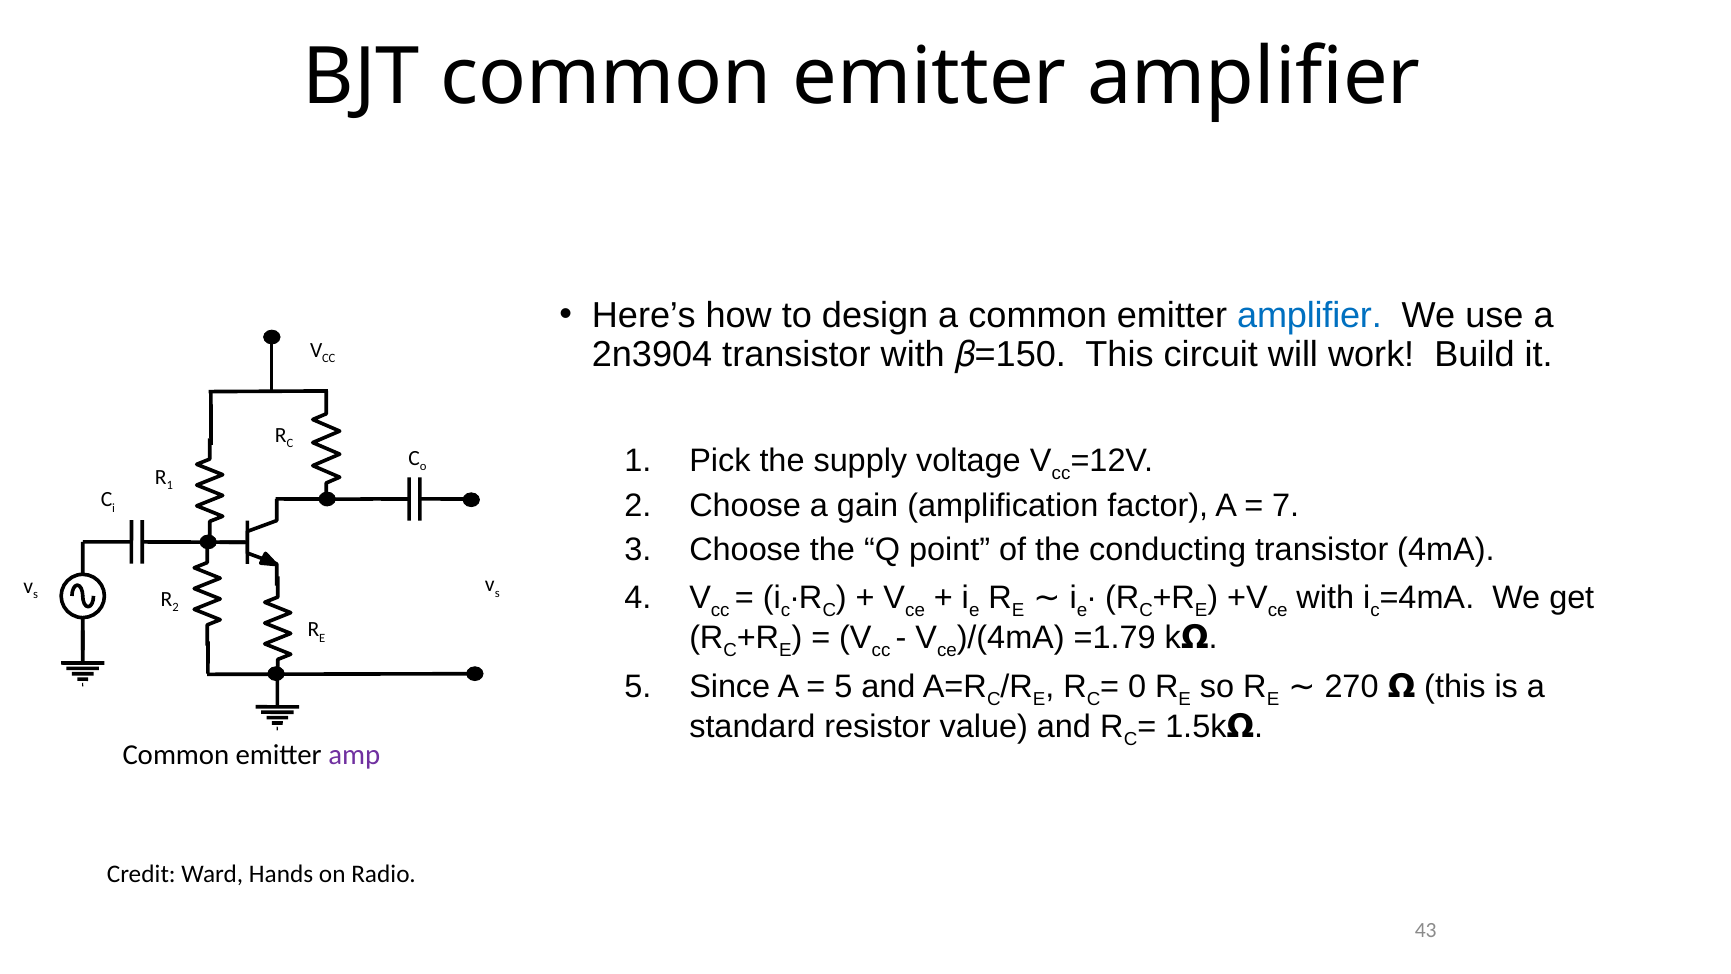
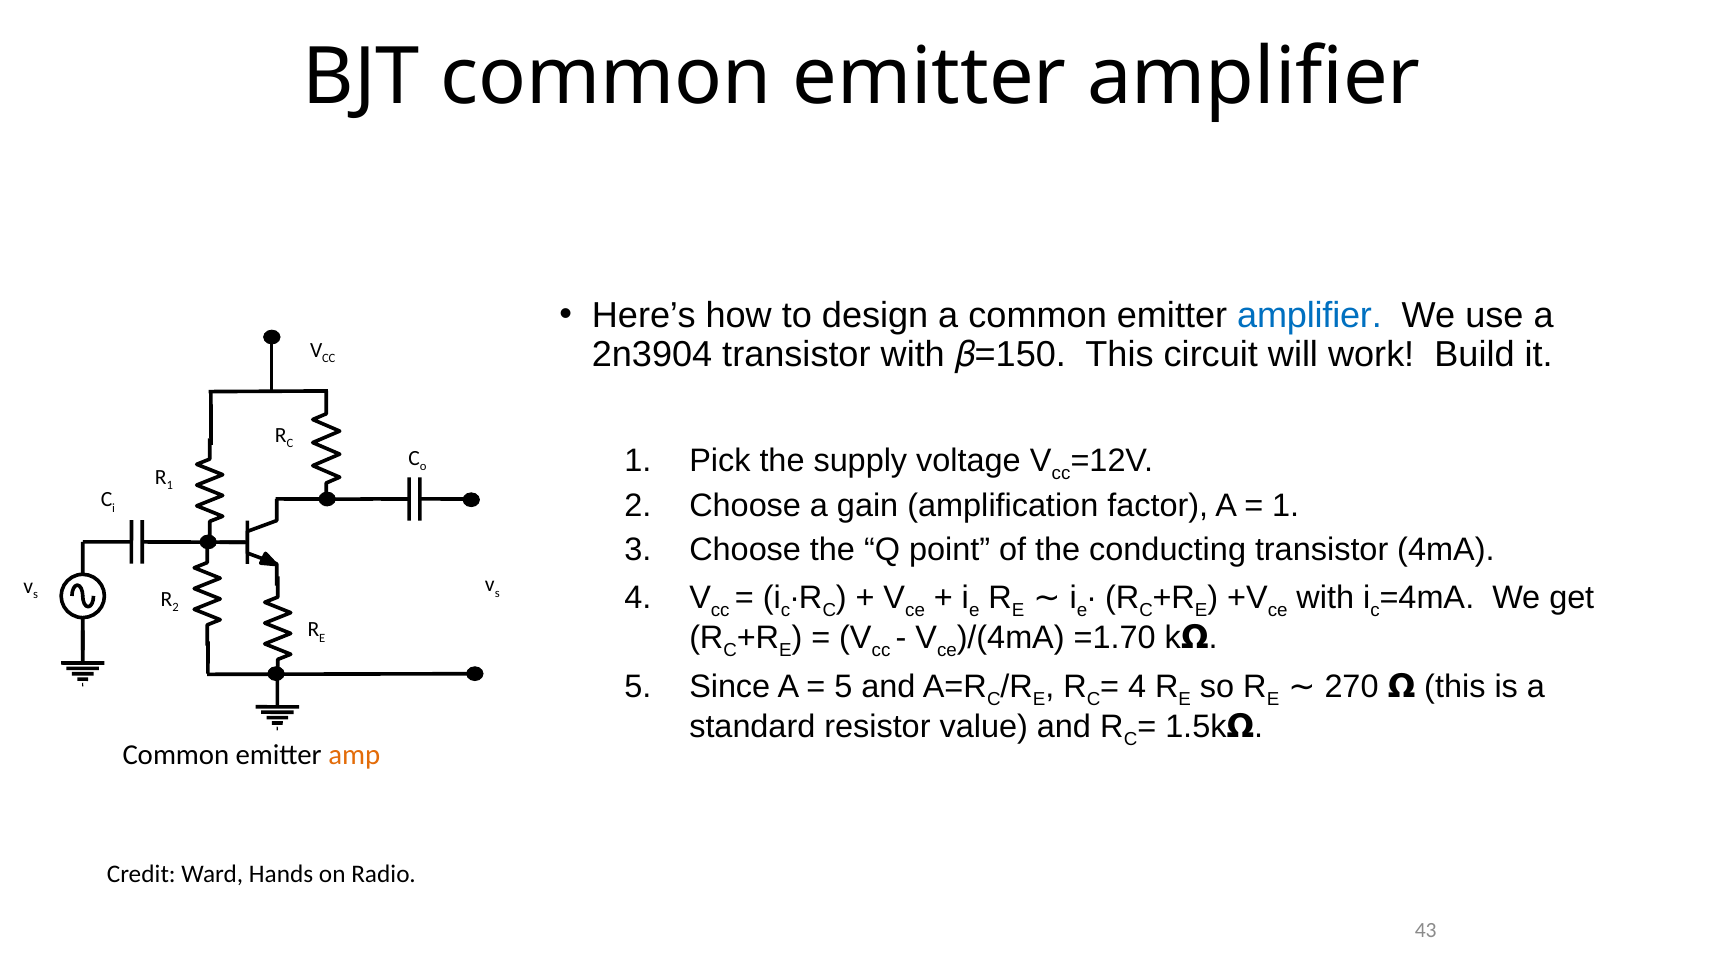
7: 7 -> 1 (1286, 506)
=1.79: =1.79 -> =1.70 (1115, 638)
0: 0 -> 4 (1137, 686)
amp colour: purple -> orange (354, 755)
